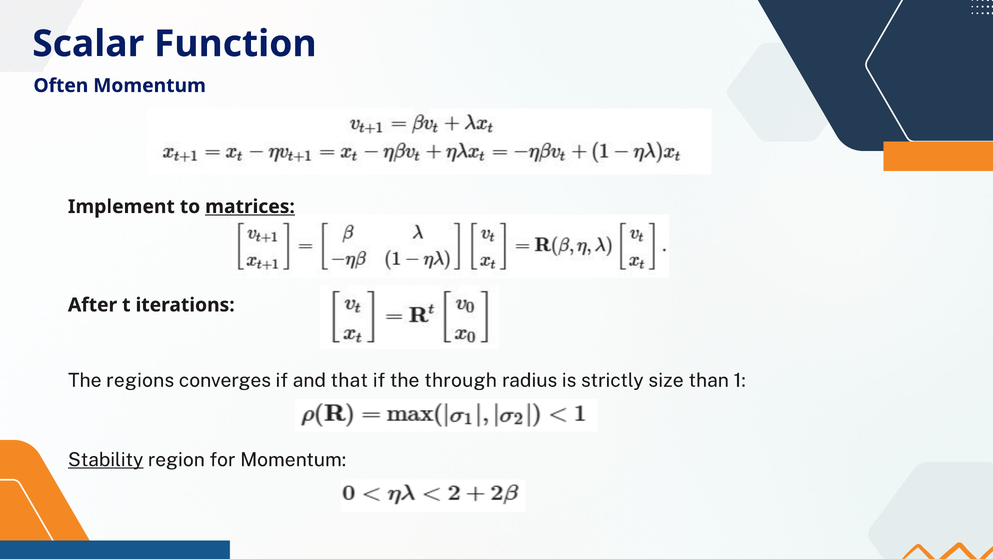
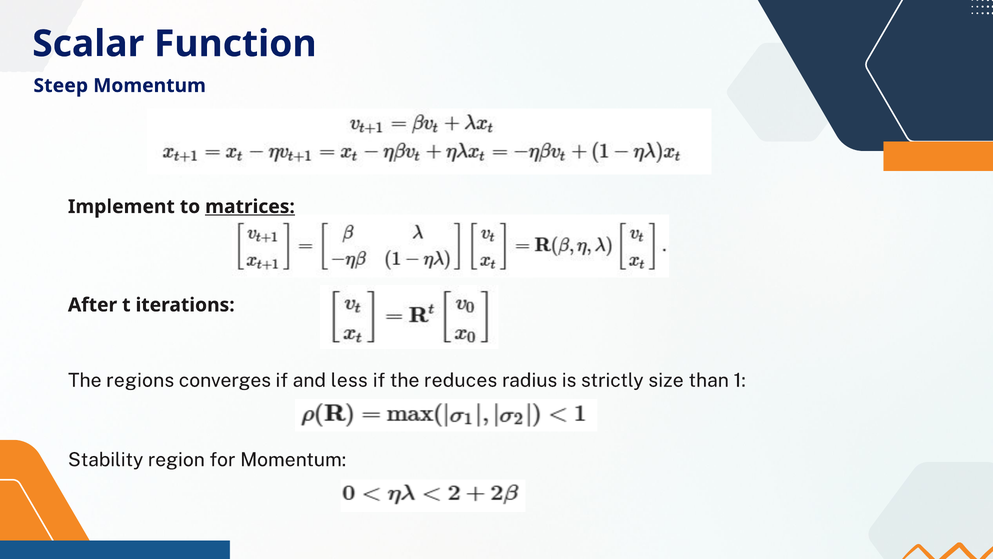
Often: Often -> Steep (61, 86)
that: that -> less (349, 380)
through: through -> reduces (461, 380)
Stability underline: present -> none (106, 459)
